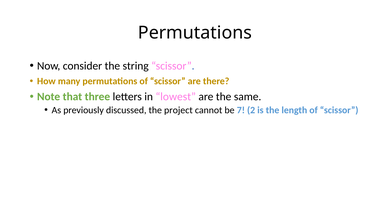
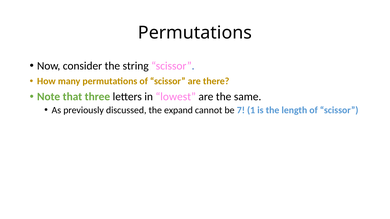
project: project -> expand (178, 110)
2: 2 -> 1 (251, 110)
